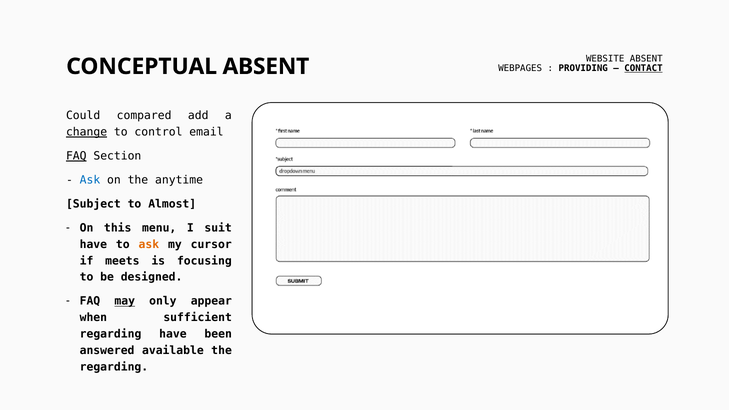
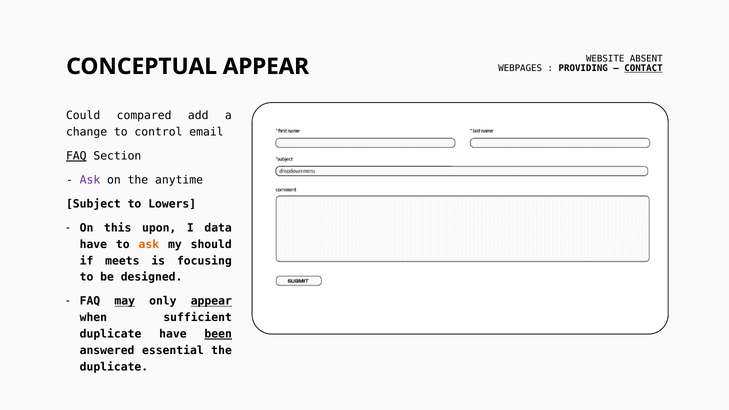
CONCEPTUAL ABSENT: ABSENT -> APPEAR (266, 66)
change underline: present -> none (87, 132)
Ask colour: blue -> purple (90, 180)
Almost: Almost -> Lowers (172, 204)
menu: menu -> upon (159, 228)
suit: suit -> data (218, 228)
cursor: cursor -> should (211, 244)
appear underline: none -> present (211, 301)
regarding: regarding -> duplicate (111, 334)
been underline: none -> present (218, 334)
available: available -> essential (173, 350)
regarding: regarding -> duplicate (114, 367)
